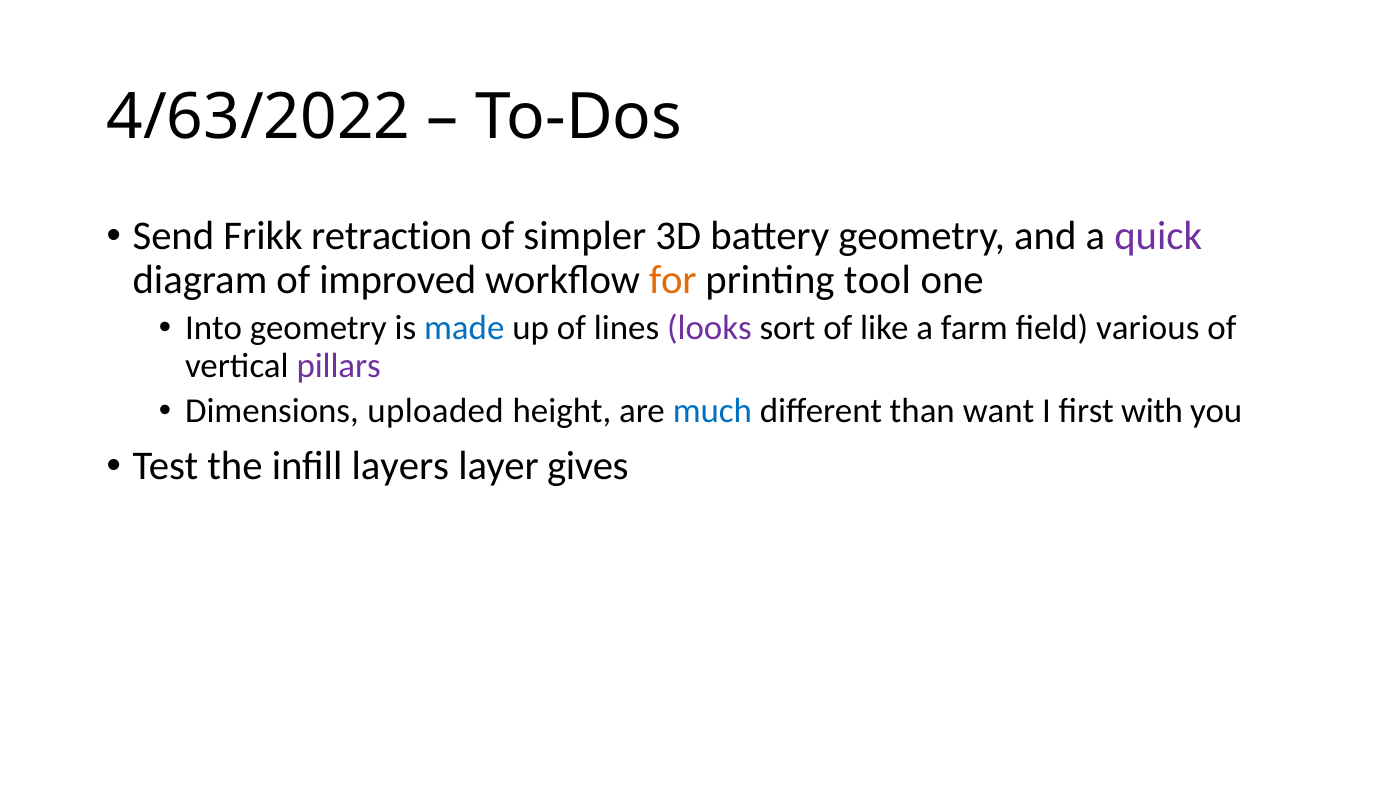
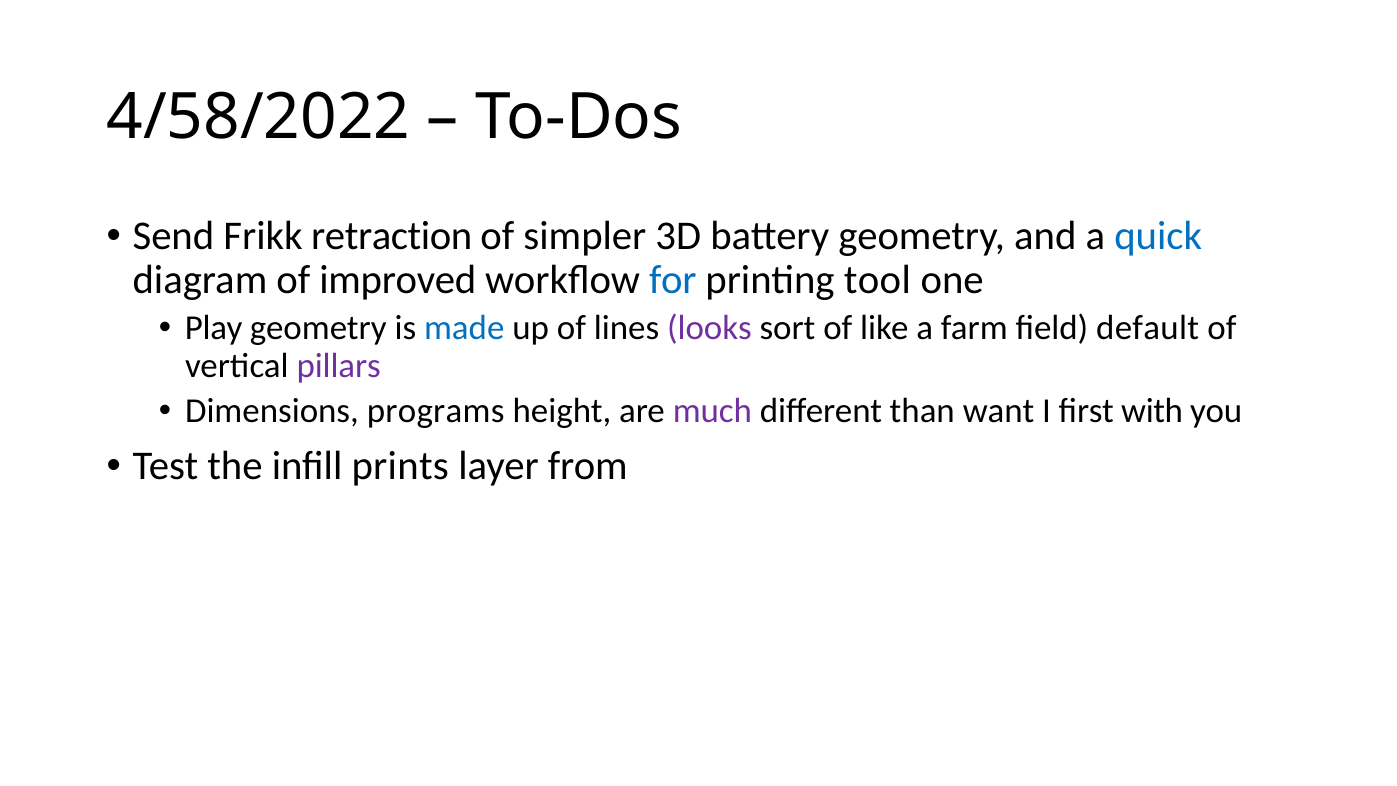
4/63/2022: 4/63/2022 -> 4/58/2022 (258, 117)
quick colour: purple -> blue (1158, 236)
for colour: orange -> blue (673, 280)
Into: Into -> Play (214, 328)
various: various -> default (1148, 328)
uploaded: uploaded -> programs (436, 411)
much colour: blue -> purple (712, 411)
layers: layers -> prints (400, 466)
gives: gives -> from (588, 466)
